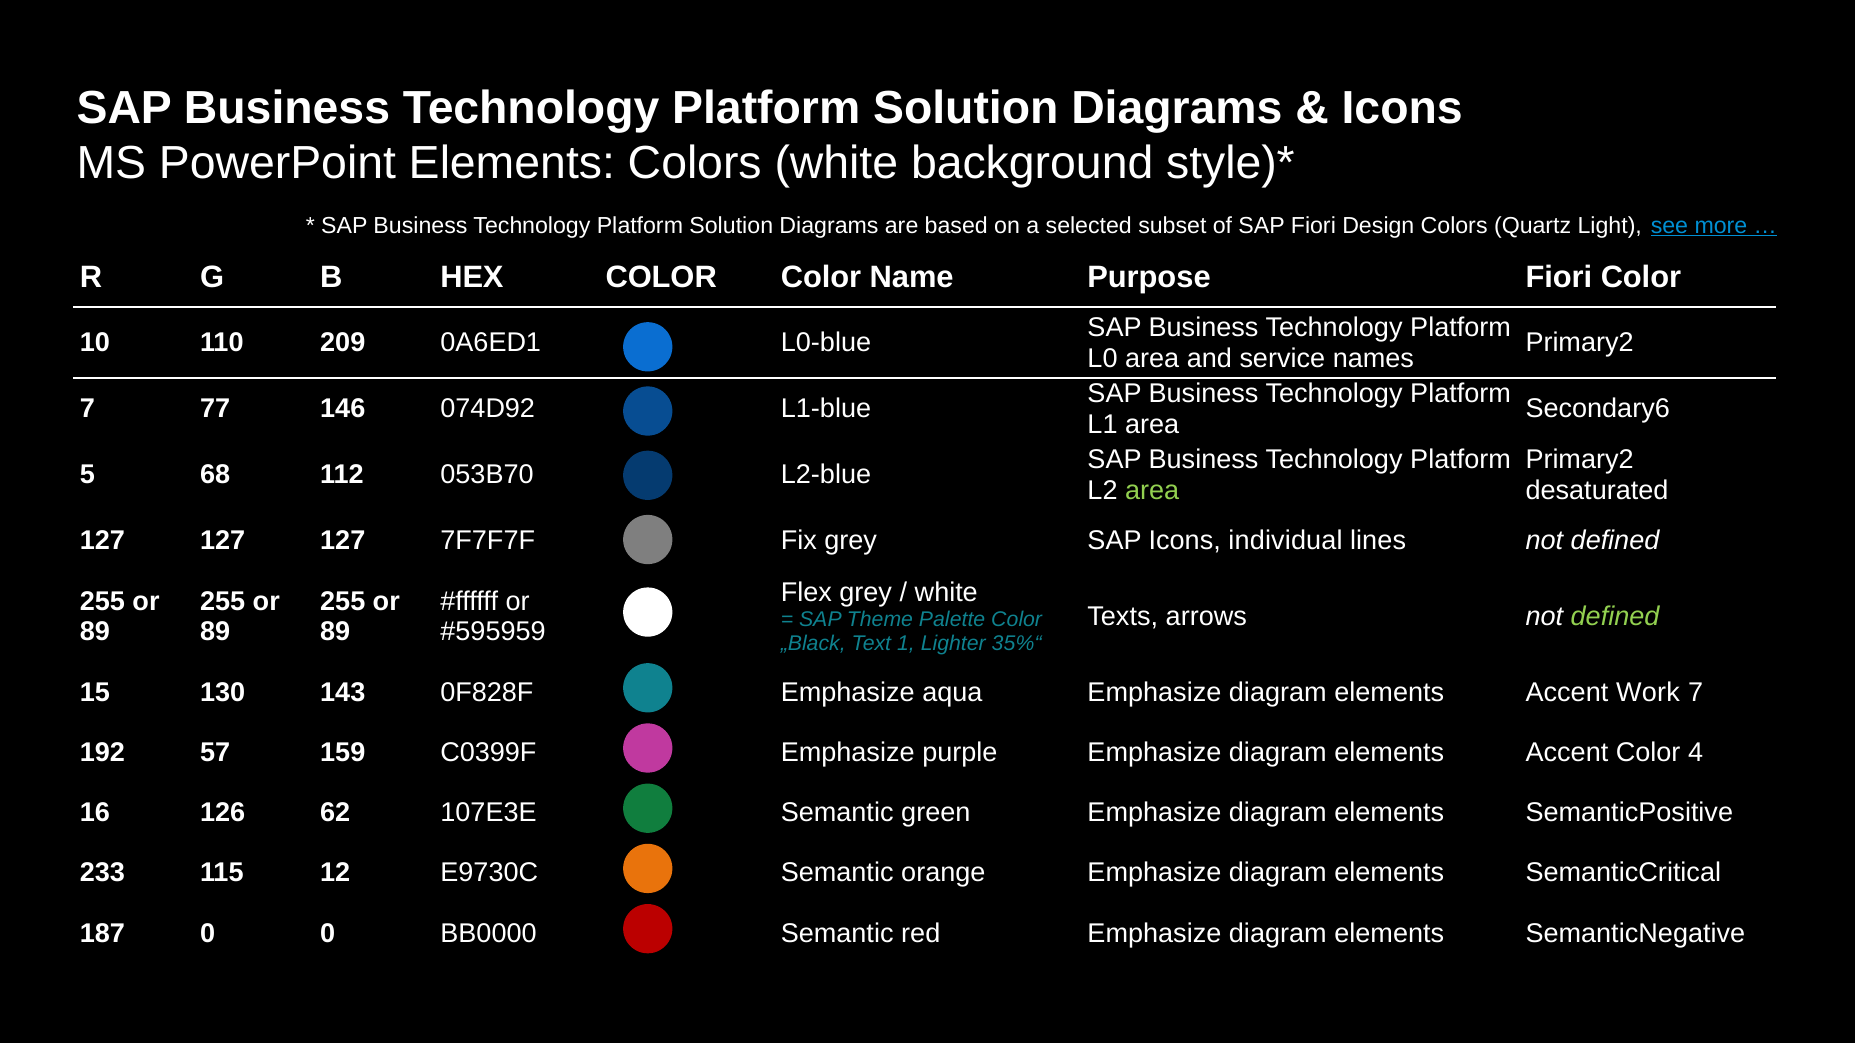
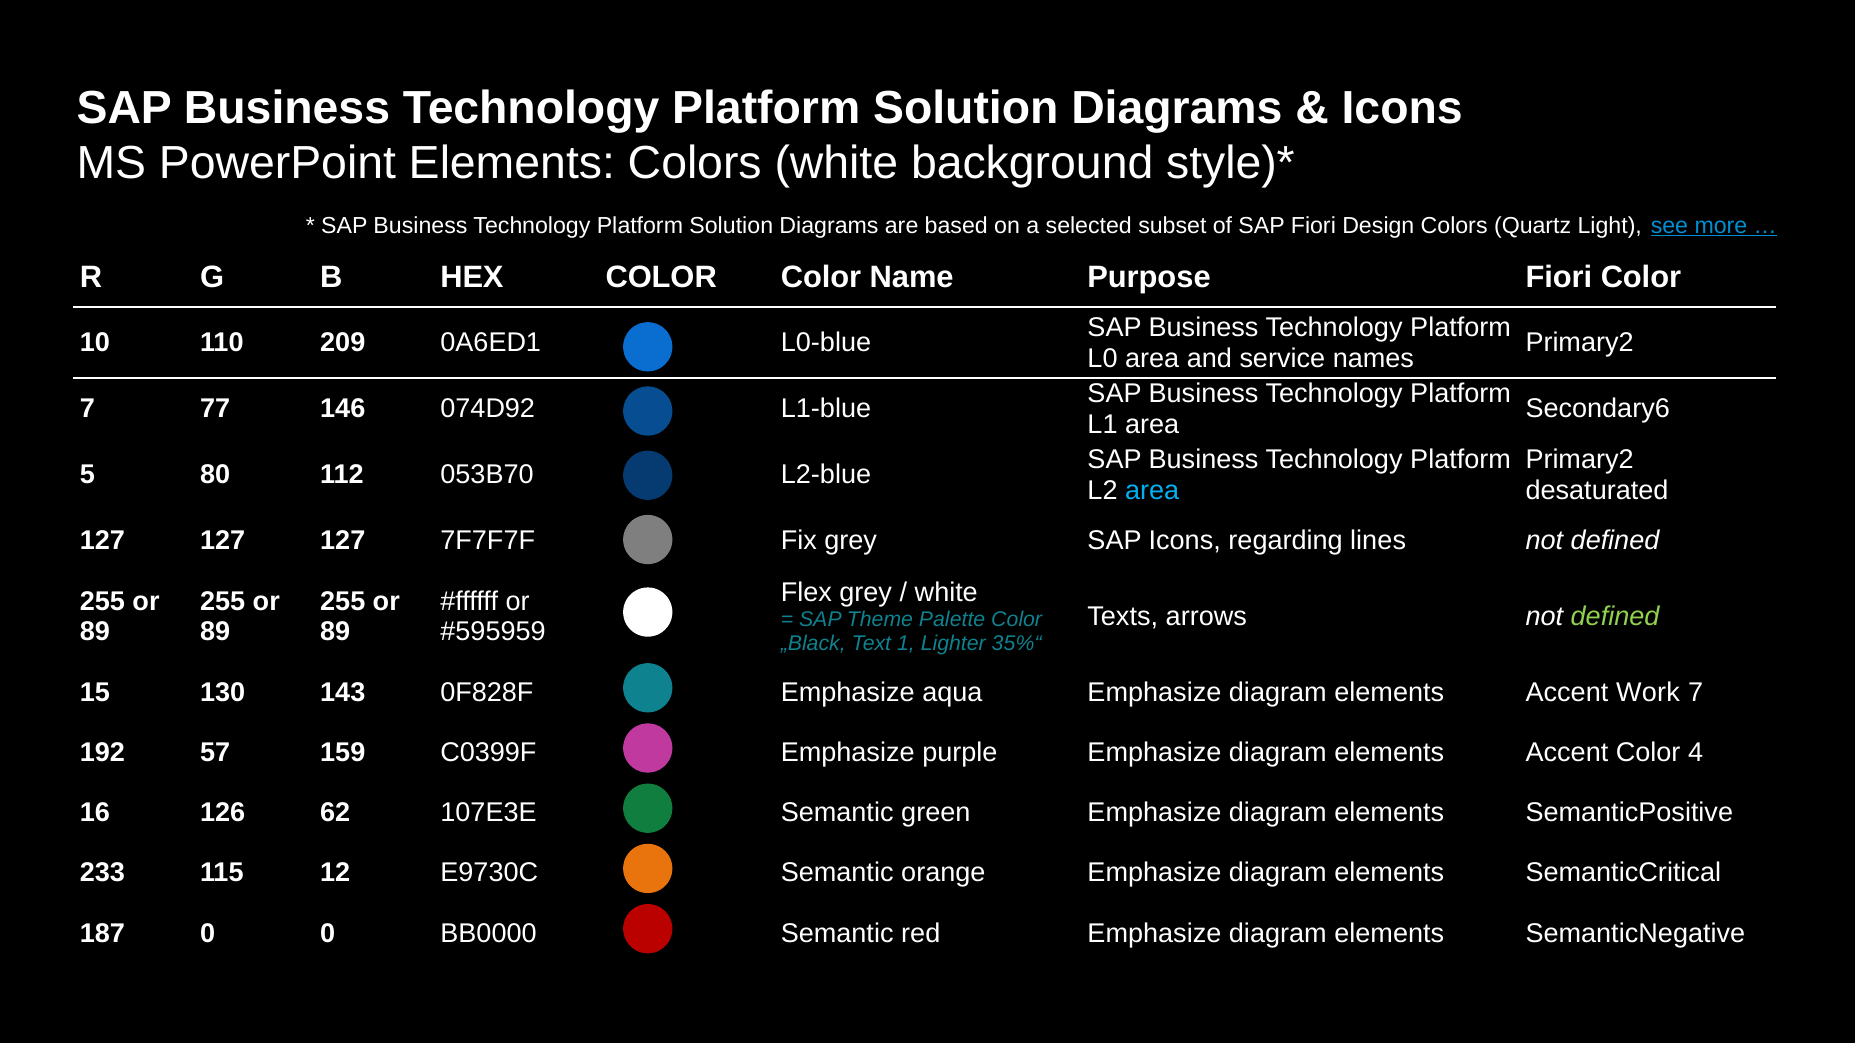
68: 68 -> 80 (215, 475)
area colour: light green -> light blue (1152, 490)
individual: individual -> regarding (1286, 541)
